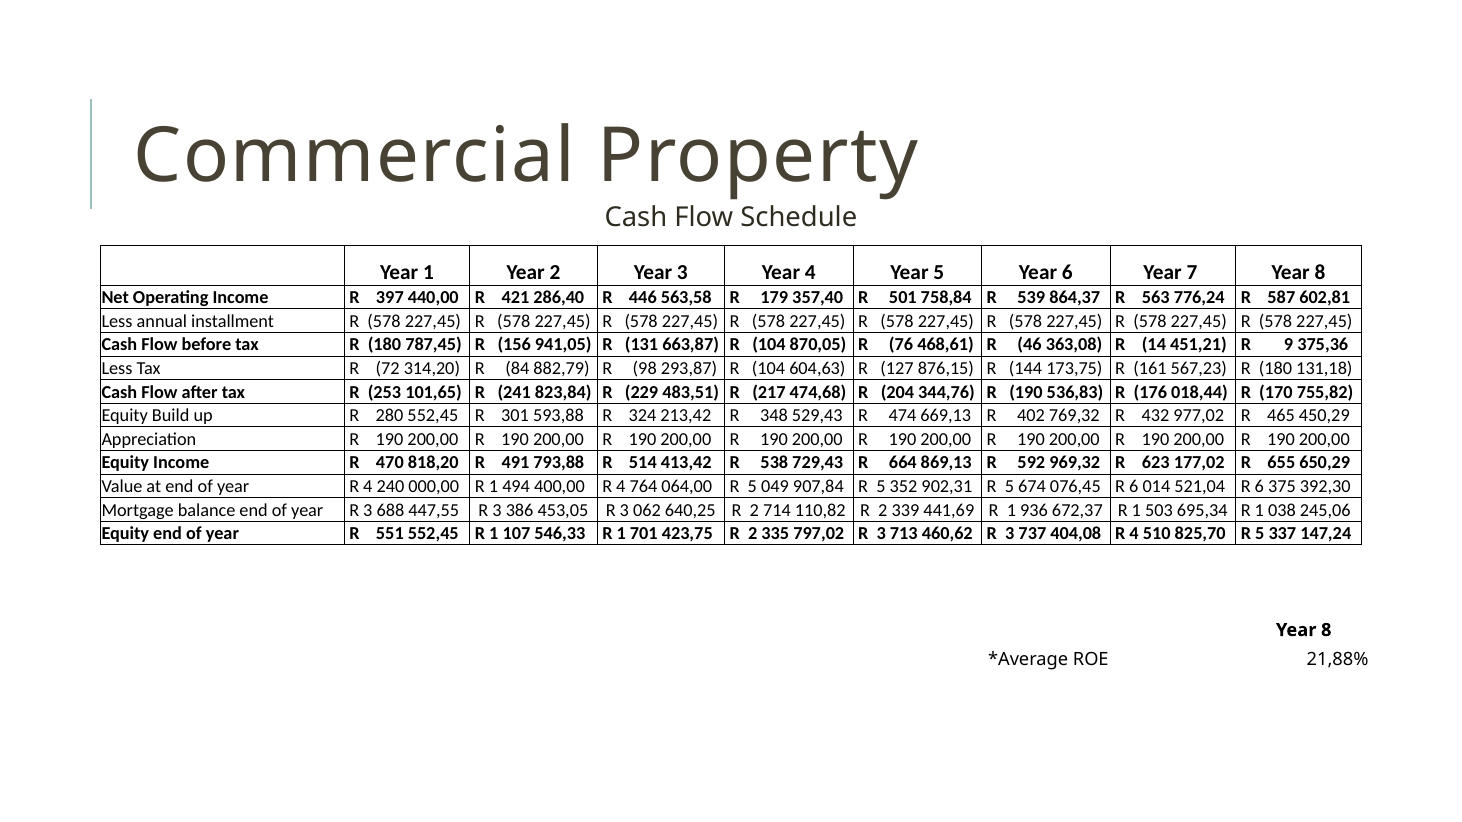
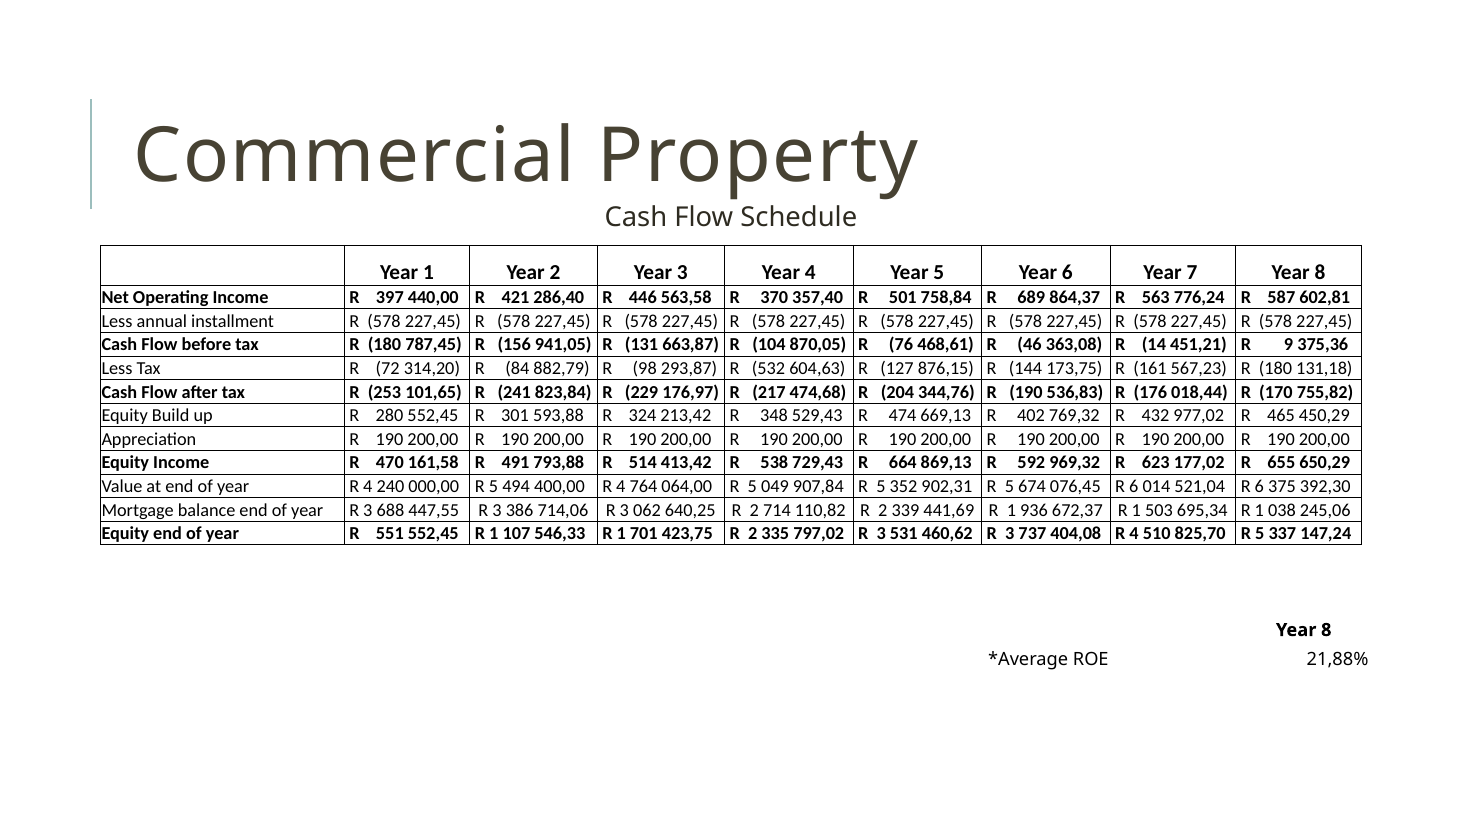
179: 179 -> 370 (774, 298)
539: 539 -> 689 (1031, 298)
293,87 R 104: 104 -> 532 (768, 369)
483,51: 483,51 -> 176,97 (691, 392)
818,20: 818,20 -> 161,58 (433, 463)
000,00 R 1: 1 -> 5 (493, 487)
453,05: 453,05 -> 714,06 (563, 510)
713: 713 -> 531 (904, 534)
